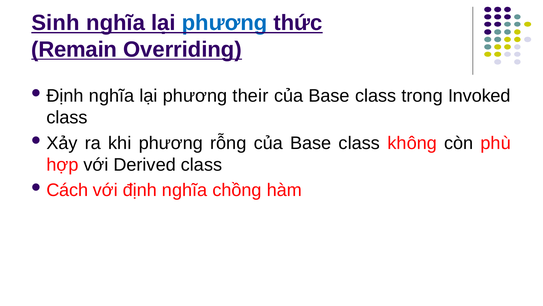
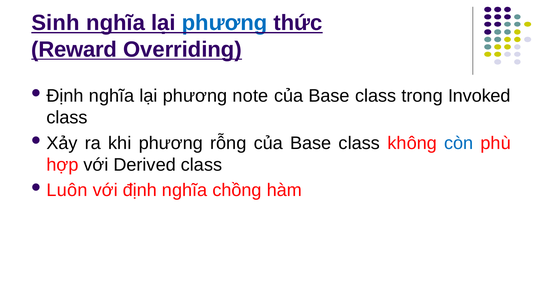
Remain: Remain -> Reward (74, 49)
their: their -> note (250, 96)
còn colour: black -> blue (459, 143)
Cách: Cách -> Luôn (67, 190)
